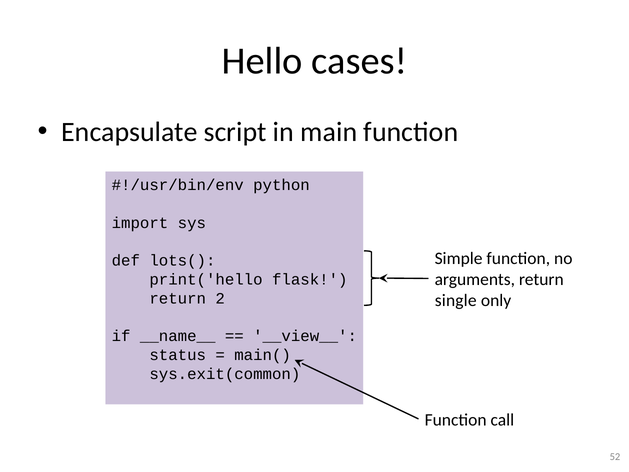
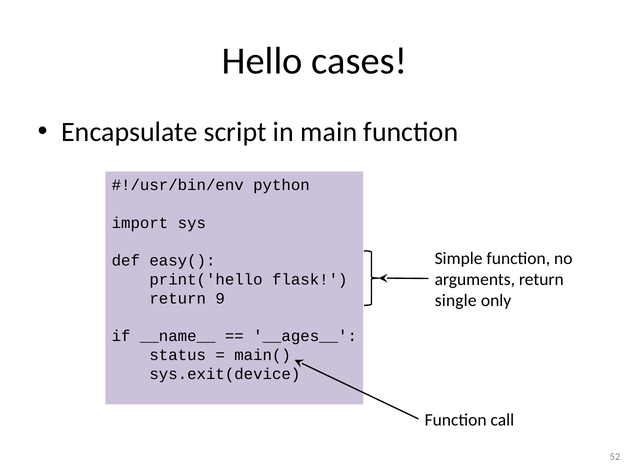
lots(: lots( -> easy( (182, 261)
2: 2 -> 9 (220, 298)
__view__: __view__ -> __ages__ (305, 336)
sys.exit(common: sys.exit(common -> sys.exit(device (225, 374)
